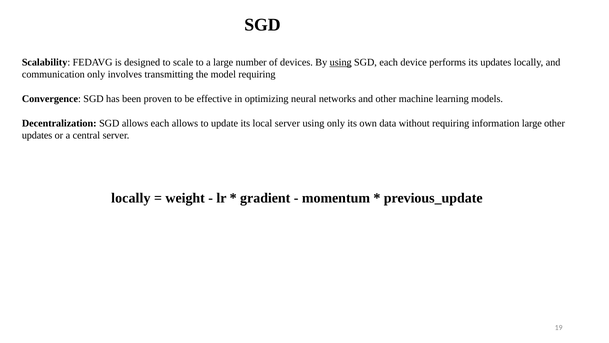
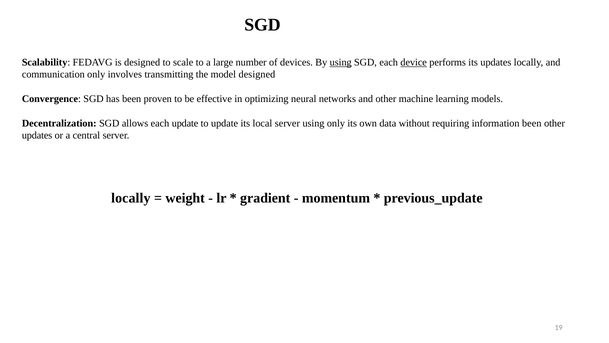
device underline: none -> present (414, 62)
model requiring: requiring -> designed (257, 75)
each allows: allows -> update (185, 123)
information large: large -> been (532, 123)
